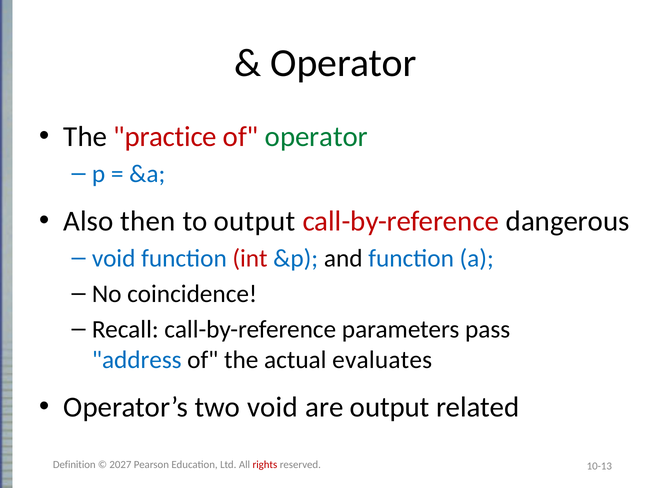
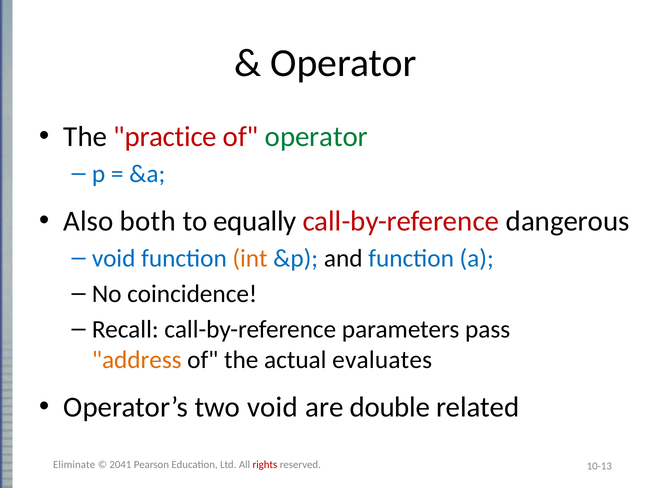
then: then -> both (148, 221)
to output: output -> equally (255, 221)
int colour: red -> orange (250, 259)
address colour: blue -> orange (137, 360)
are output: output -> double (390, 407)
Definition: Definition -> Eliminate (74, 465)
2027: 2027 -> 2041 (120, 465)
